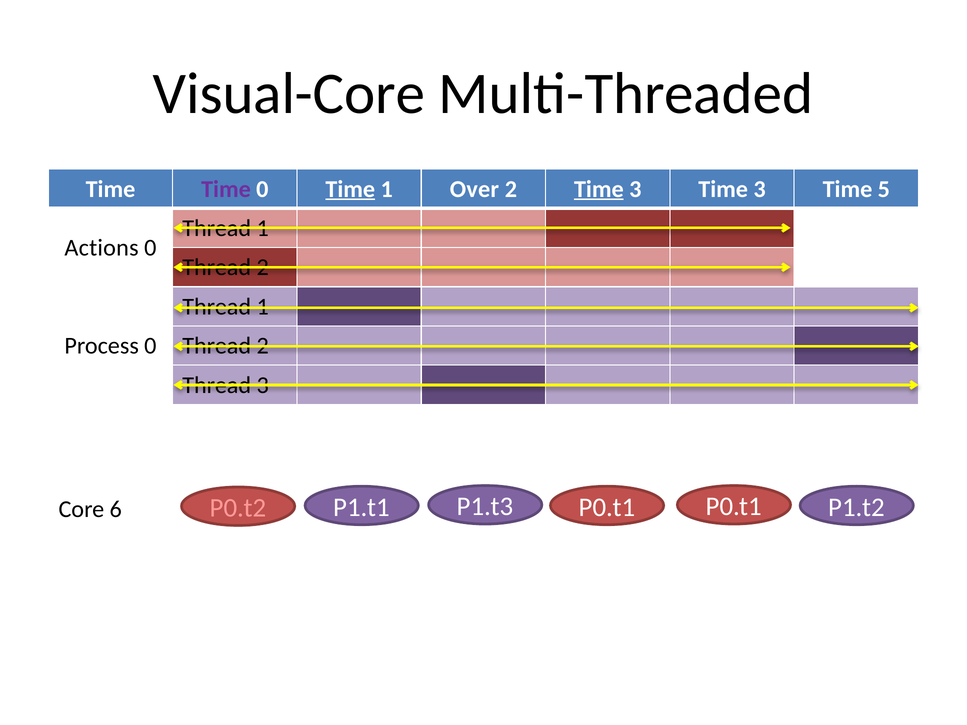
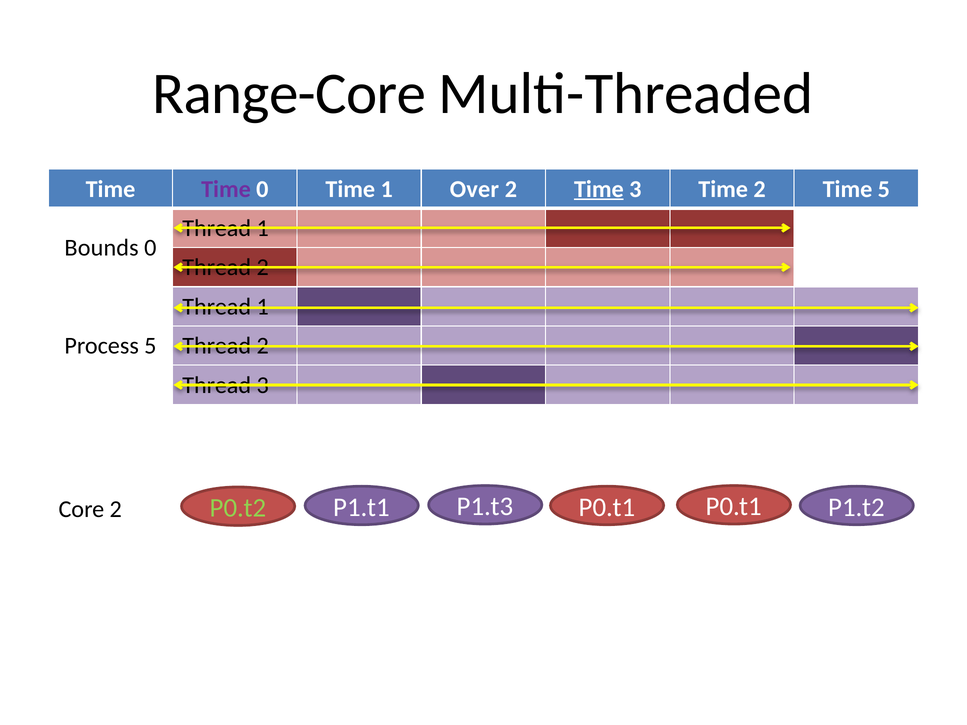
Visual-Core: Visual-Core -> Range-Core (289, 94)
Time underline: present -> none (350, 189)
3 Time 3: 3 -> 2 (760, 189)
Actions: Actions -> Bounds (102, 248)
Process 0: 0 -> 5 (150, 346)
P0.t2 colour: pink -> light green (238, 508)
Core 6: 6 -> 2 (116, 510)
